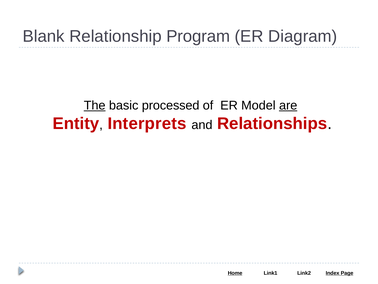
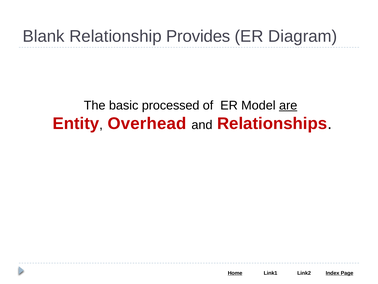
Program: Program -> Provides (198, 36)
The underline: present -> none (95, 105)
Interprets: Interprets -> Overhead (147, 123)
